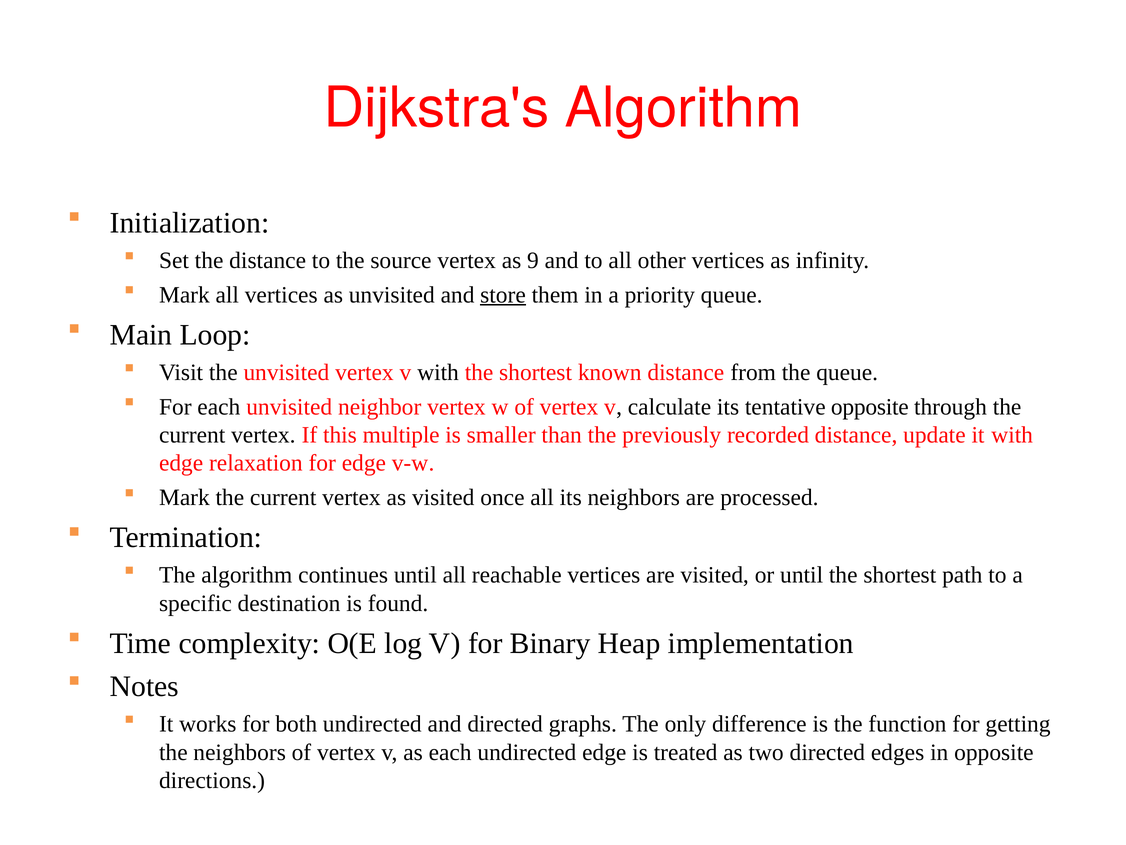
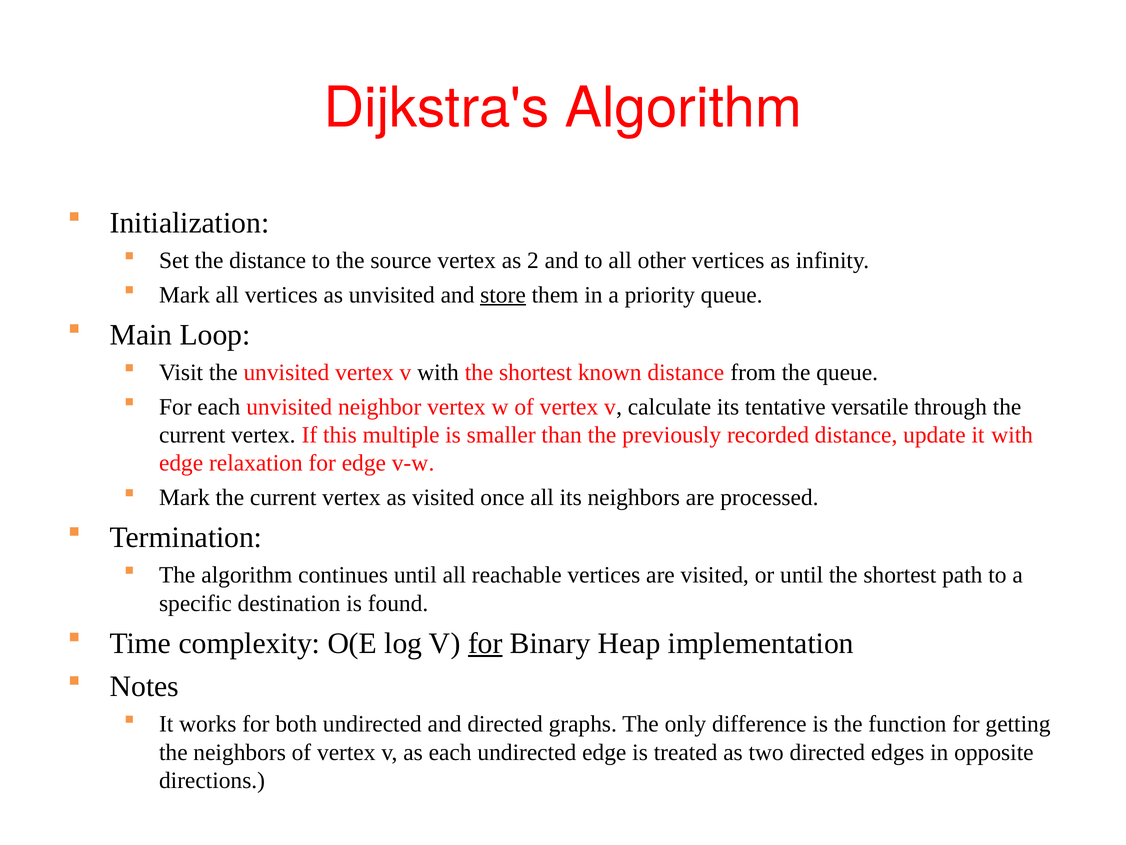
9: 9 -> 2 (533, 260)
tentative opposite: opposite -> versatile (870, 407)
for underline: none -> present (485, 643)
